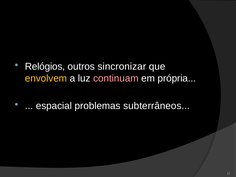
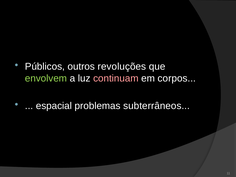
Relógios: Relógios -> Públicos (45, 67)
sincronizar: sincronizar -> revoluções (122, 67)
envolvem colour: yellow -> light green (46, 78)
própria: própria -> corpos (177, 78)
